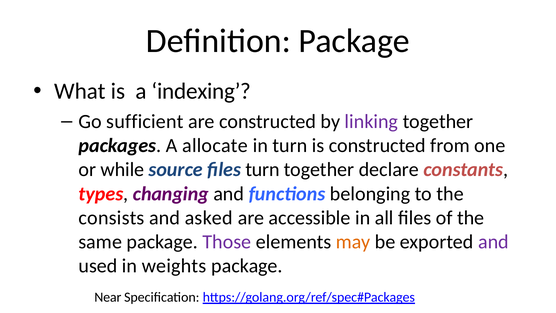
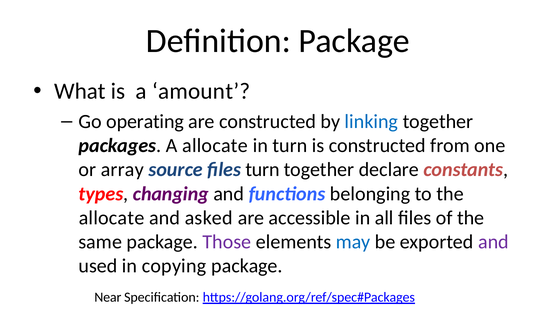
indexing: indexing -> amount (201, 91)
sufficient: sufficient -> operating (145, 121)
linking colour: purple -> blue (371, 121)
while: while -> array (122, 170)
consists: consists -> allocate (112, 218)
may colour: orange -> blue (353, 242)
weights: weights -> copying (174, 266)
